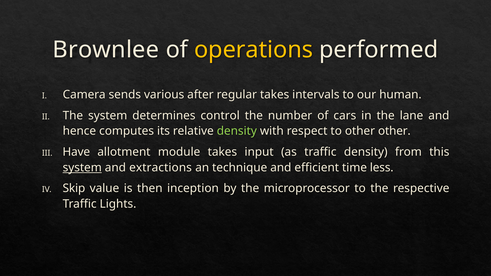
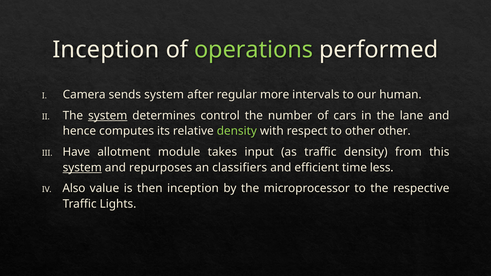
Brownlee: Brownlee -> Inception (106, 50)
operations colour: yellow -> light green (254, 50)
sends various: various -> system (164, 95)
regular takes: takes -> more (275, 95)
system underline: none -> present (108, 116)
extractions: extractions -> repurposes (161, 168)
technique: technique -> classifiers (240, 168)
Skip: Skip -> Also (74, 189)
